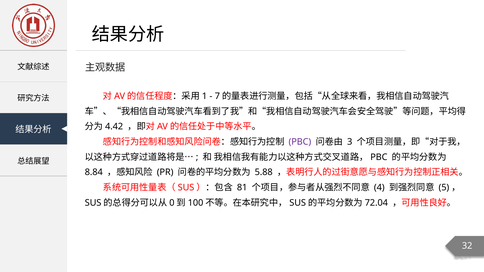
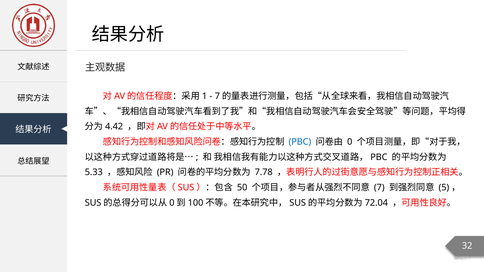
PBC colour: purple -> blue (300, 142)
3: 3 -> 0 (350, 142)
8.84: 8.84 -> 5.33 (94, 172)
5.88: 5.88 -> 7.78 (264, 172)
81: 81 -> 50 (242, 188)
4: 4 -> 7 (379, 188)
